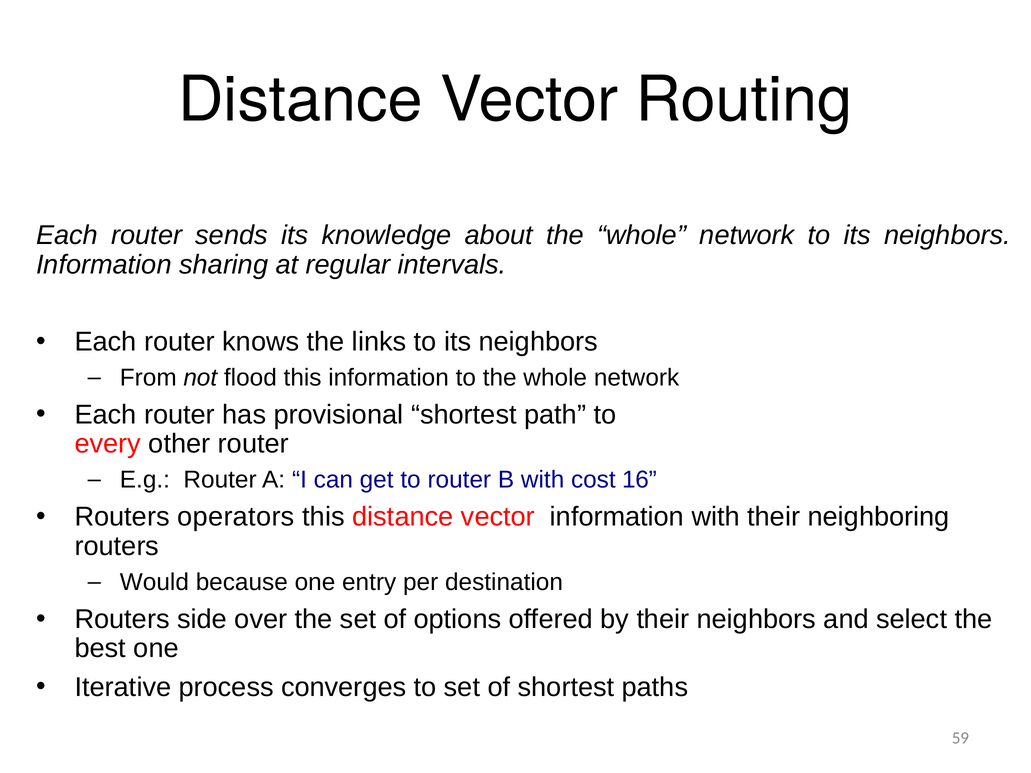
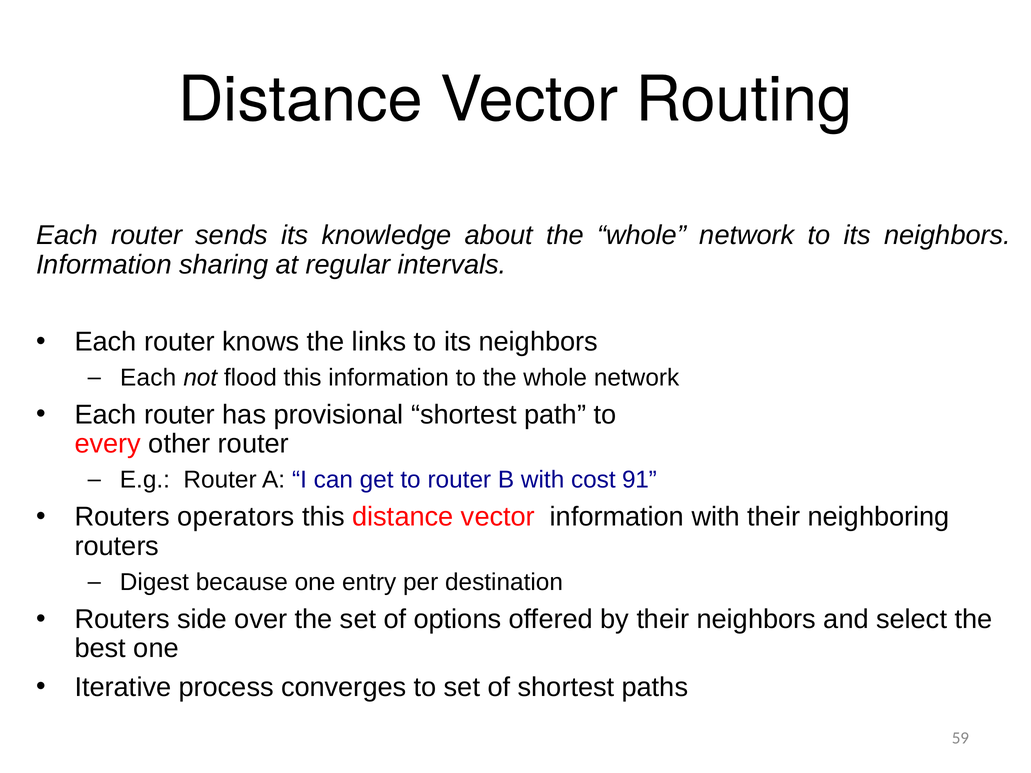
From: From -> Each (148, 378)
16: 16 -> 91 (639, 480)
Would: Would -> Digest (154, 582)
